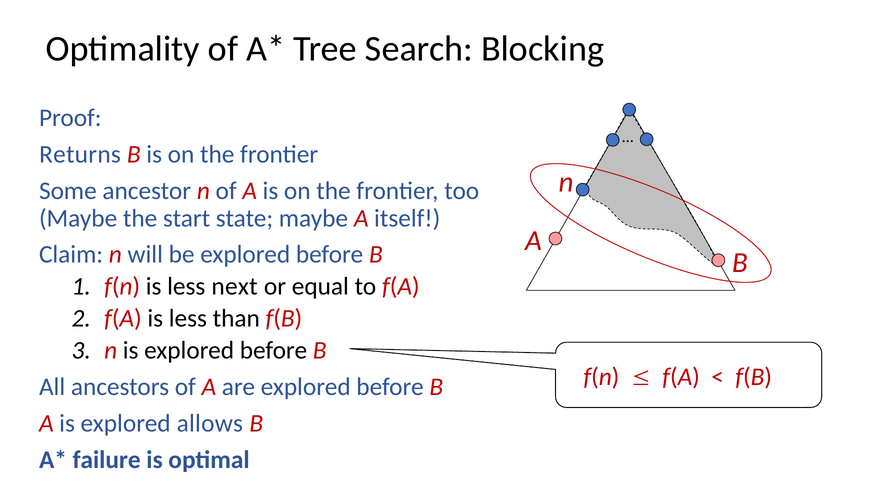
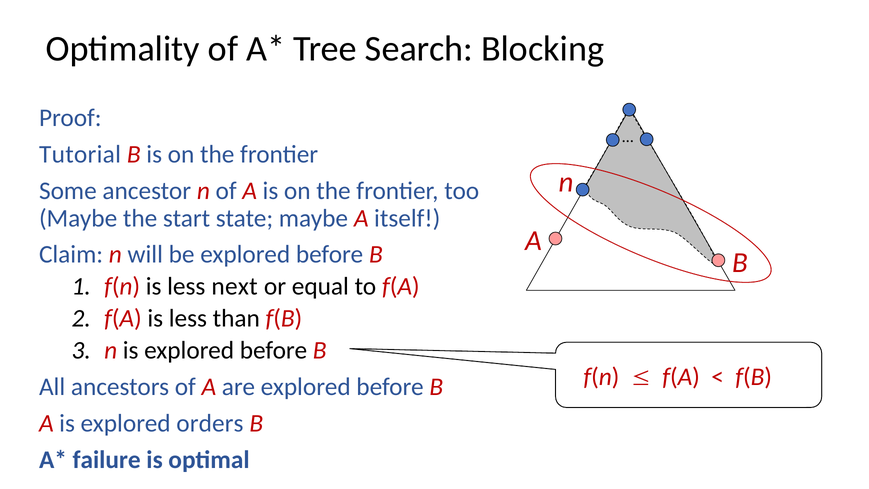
Returns: Returns -> Tutorial (80, 154)
allows: allows -> orders (210, 423)
